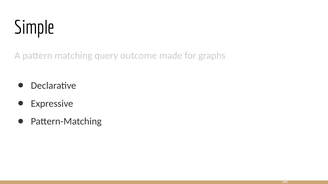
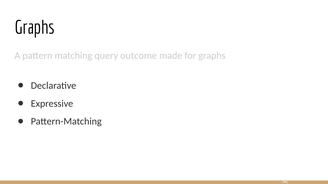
Simple: Simple -> Graphs (35, 28)
